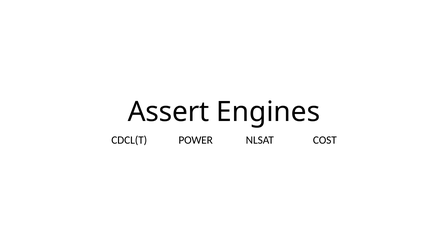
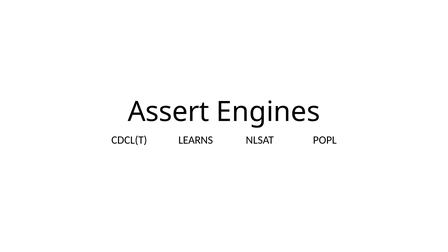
POWER: POWER -> LEARNS (196, 140)
COST: COST -> POPL (325, 140)
